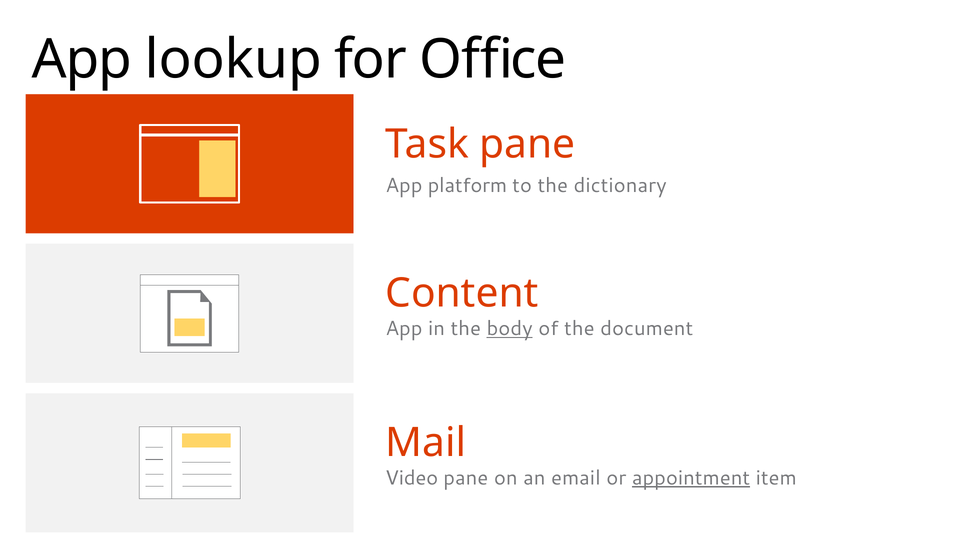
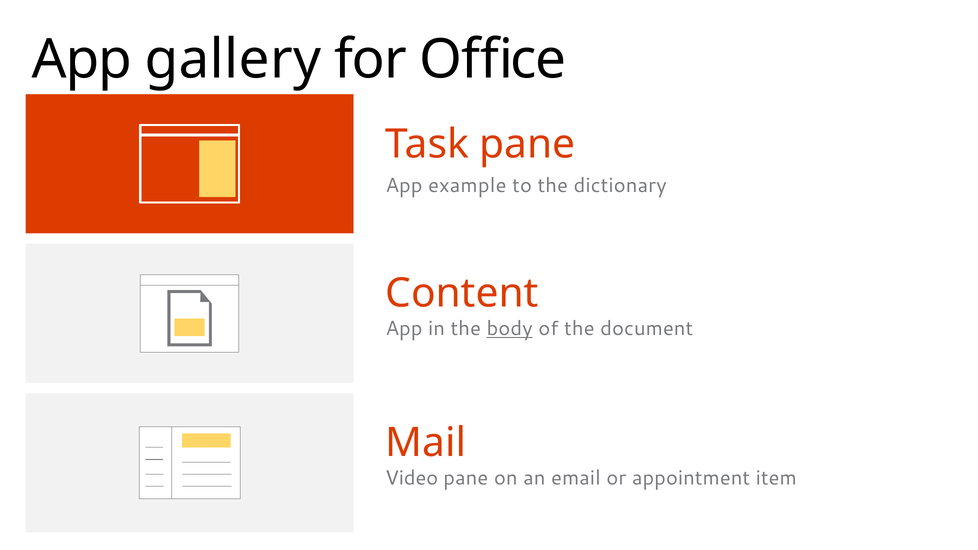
lookup: lookup -> gallery (233, 60)
platform: platform -> example (467, 186)
appointment underline: present -> none (691, 478)
